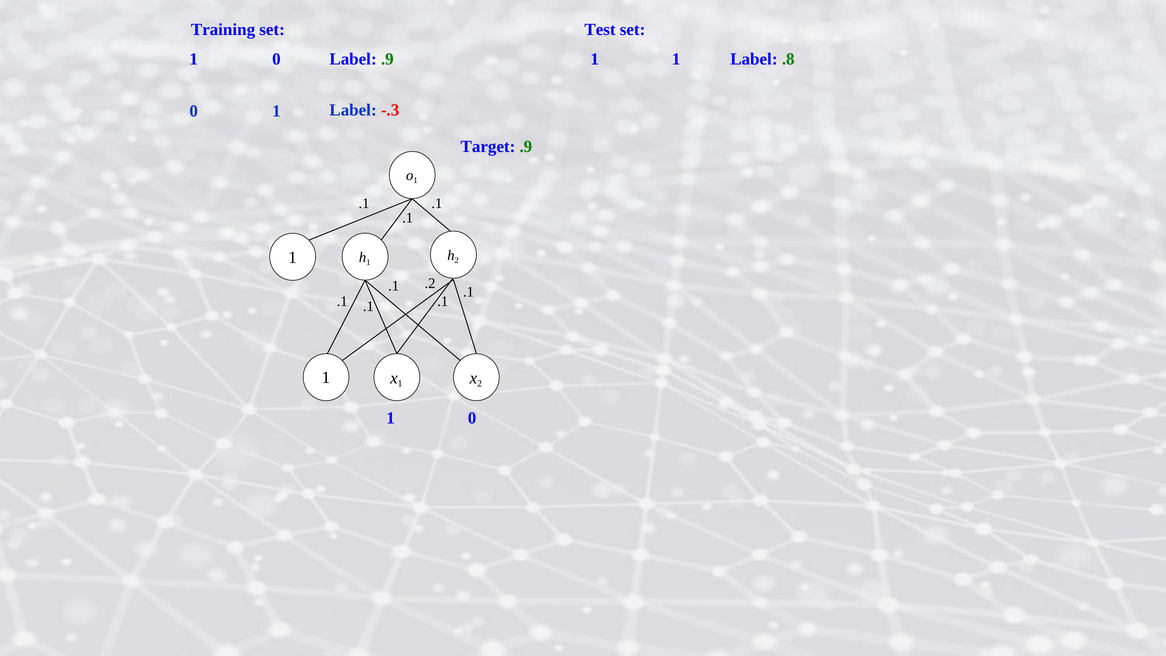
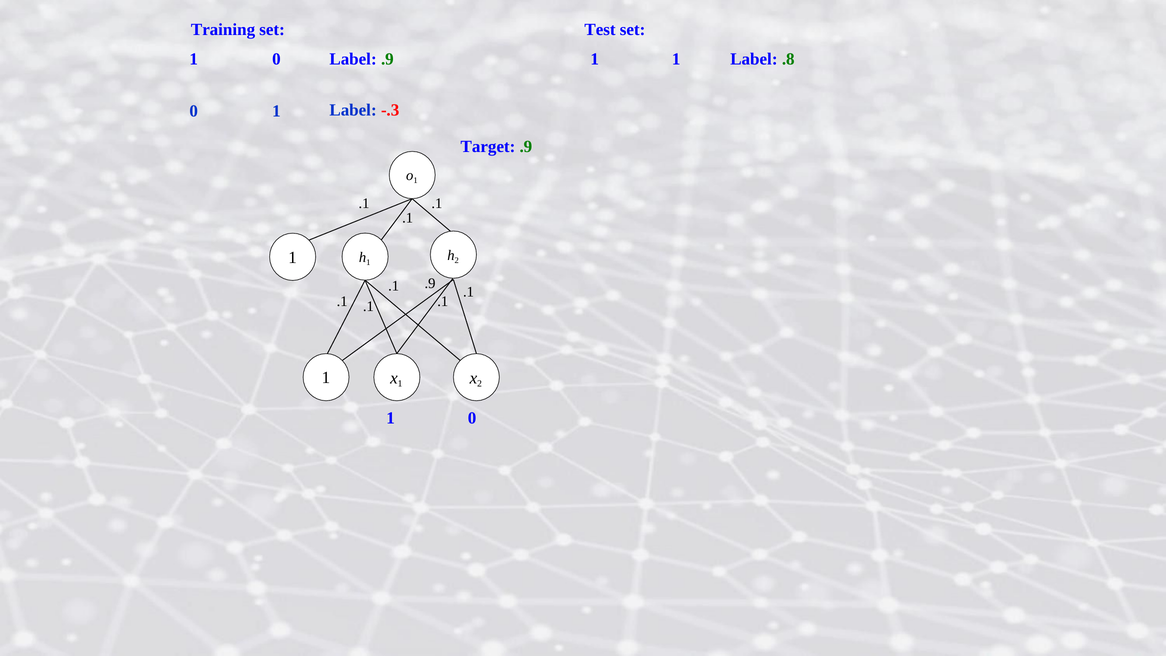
.2: .2 -> .9 (430, 283)
